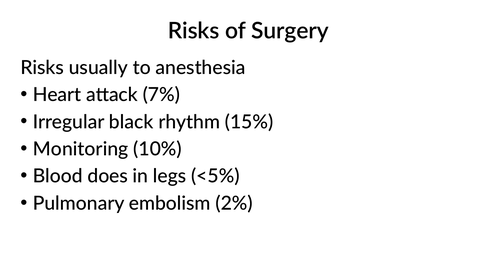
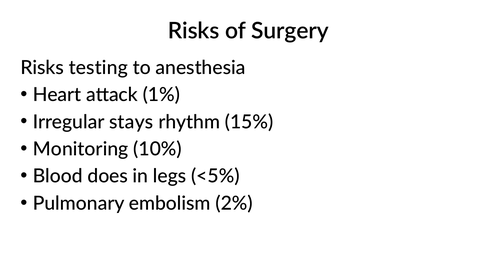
usually: usually -> testing (98, 68)
7%: 7% -> 1% (161, 95)
black: black -> stays (131, 122)
